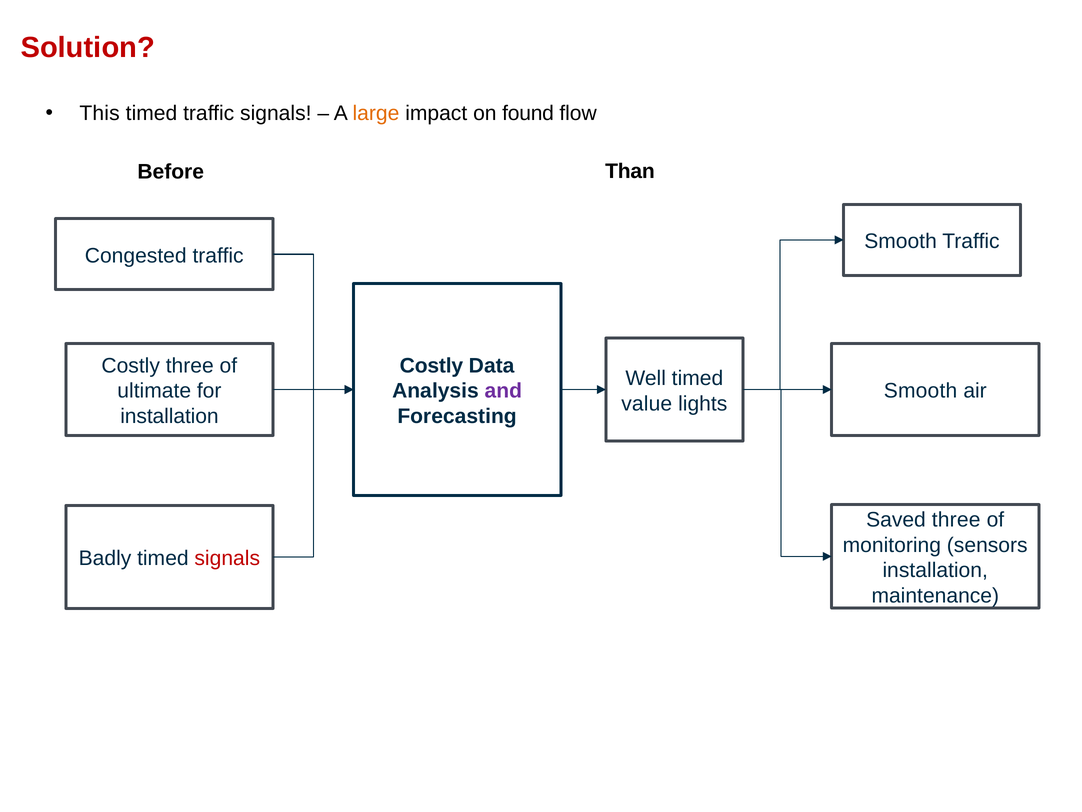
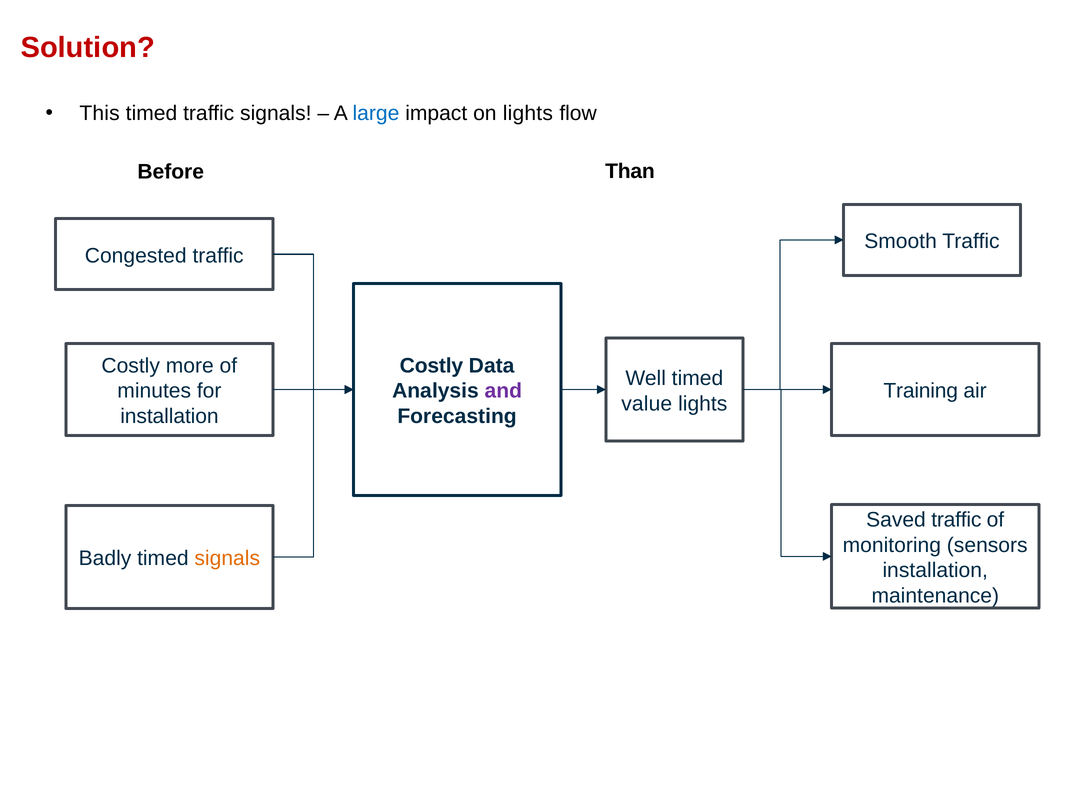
large colour: orange -> blue (376, 113)
on found: found -> lights (528, 113)
Costly three: three -> more (190, 365)
ultimate: ultimate -> minutes (154, 391)
Smooth: Smooth -> Training (921, 391)
Saved three: three -> traffic (956, 520)
signals colour: red -> orange (227, 558)
